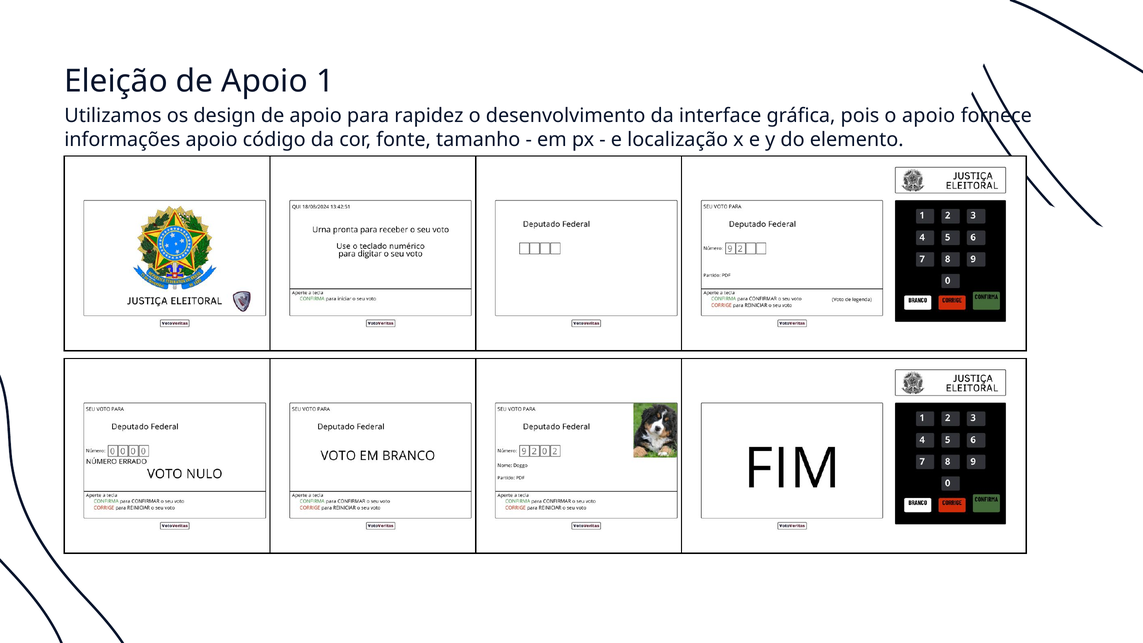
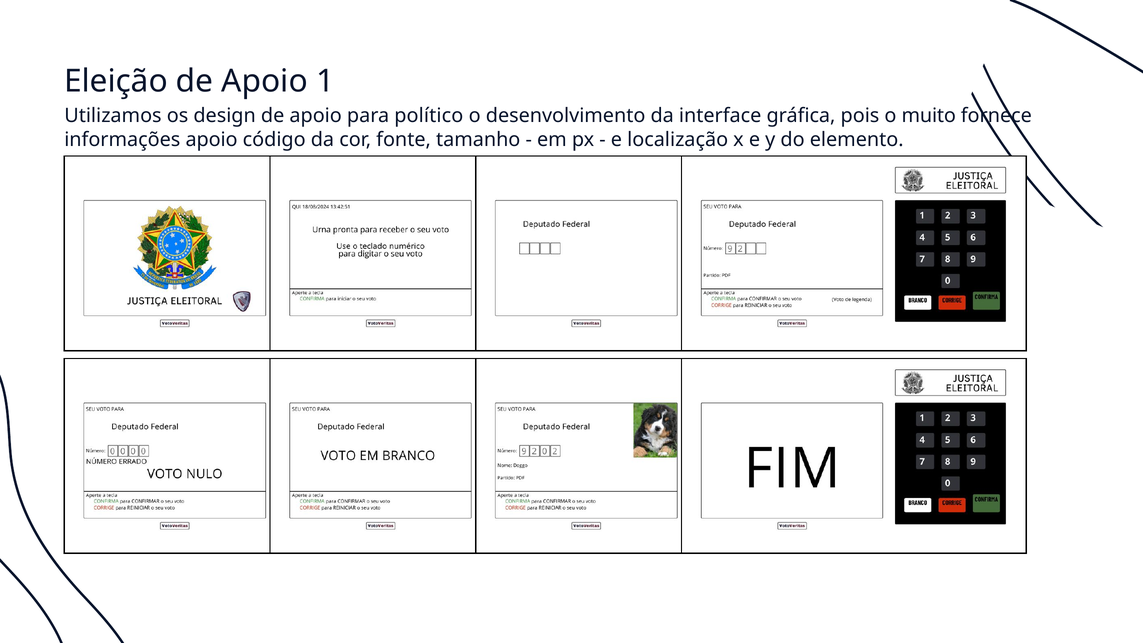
rapidez: rapidez -> político (429, 115)
o apoio: apoio -> muito (929, 115)
